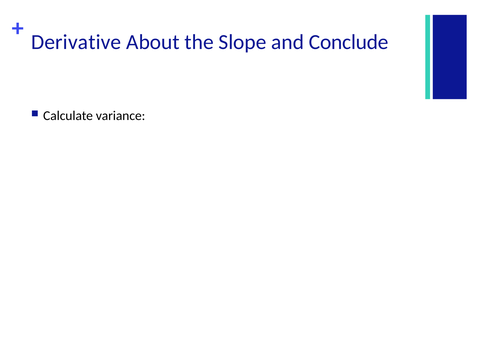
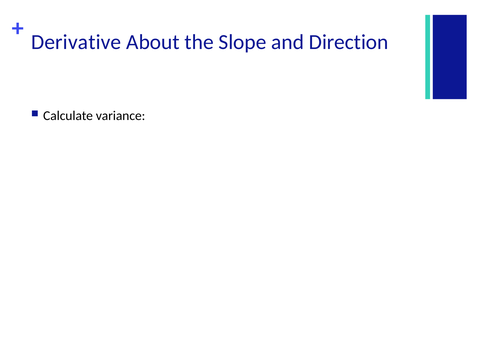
Conclude: Conclude -> Direction (349, 42)
